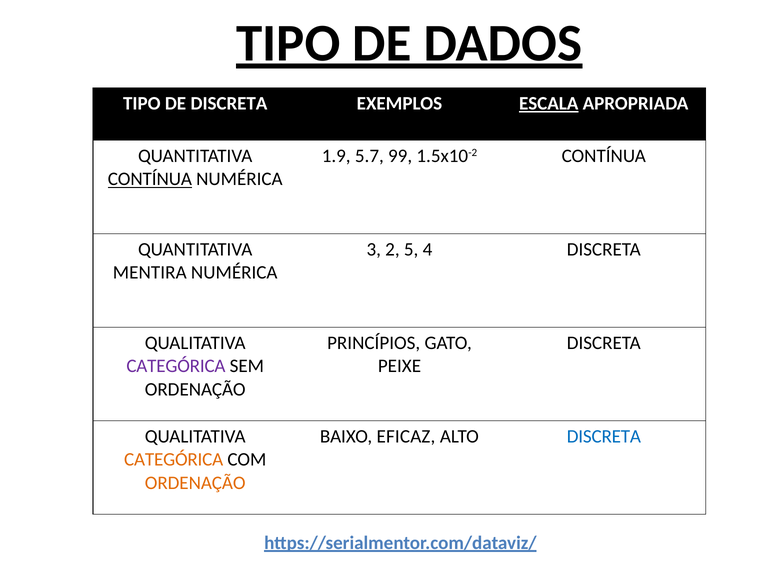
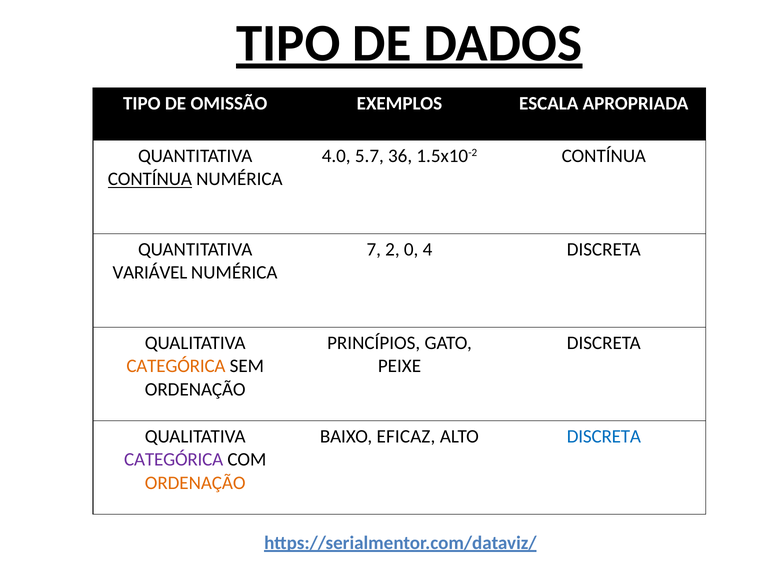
DE DISCRETA: DISCRETA -> OMISSÃO (229, 104)
ESCALA underline: present -> none (549, 104)
1.9: 1.9 -> 4.0 (336, 156)
99: 99 -> 36 (400, 156)
3: 3 -> 7 (374, 249)
5: 5 -> 0 (411, 249)
MENTIRA: MENTIRA -> VARIÁVEL (150, 273)
CATEGÓRICA colour: purple -> orange (176, 366)
CATEGÓRICA colour: orange -> purple (174, 460)
